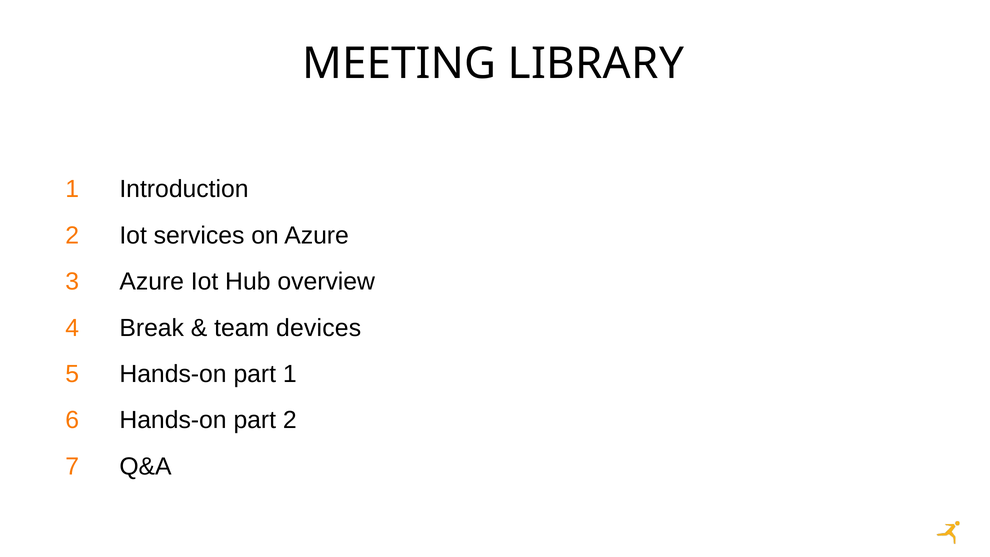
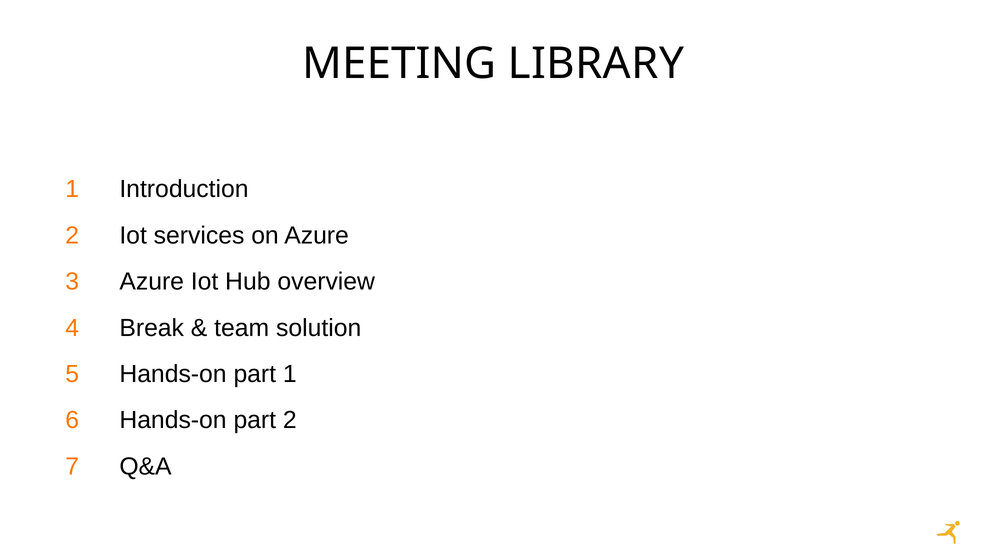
devices: devices -> solution (319, 328)
